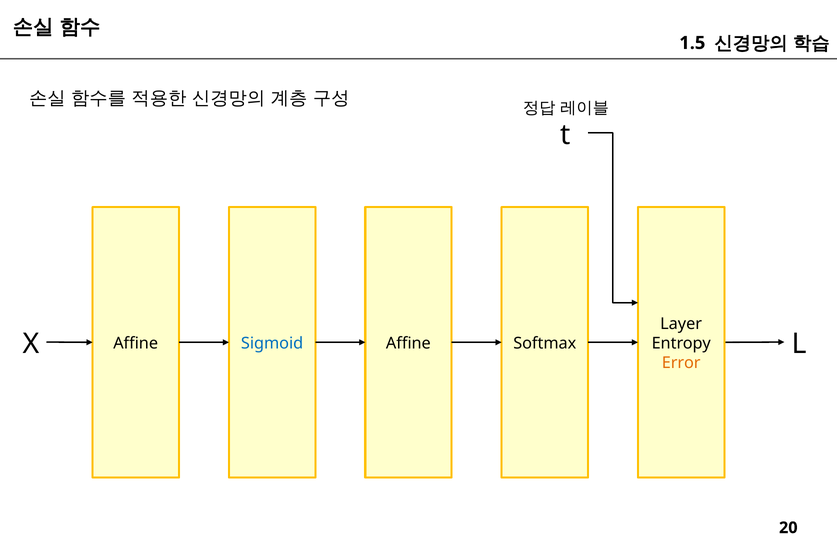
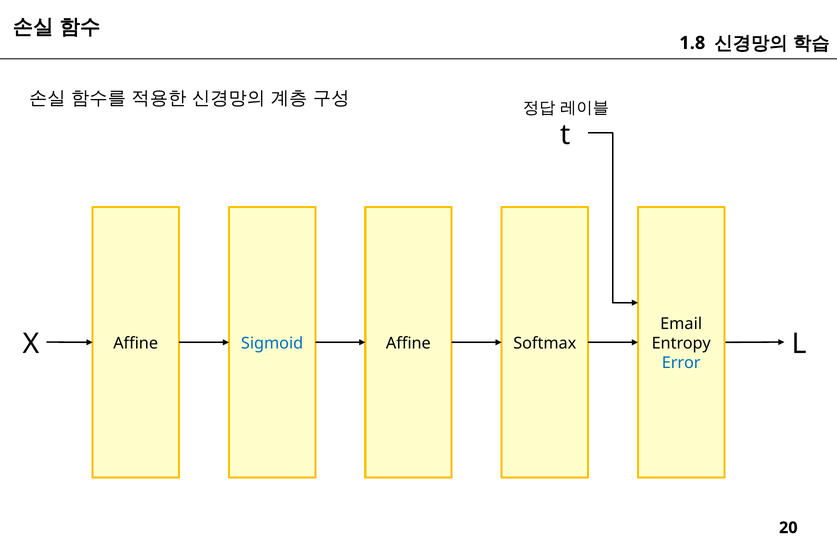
1.5: 1.5 -> 1.8 (692, 43)
Layer: Layer -> Email (681, 324)
Error colour: orange -> blue (681, 363)
